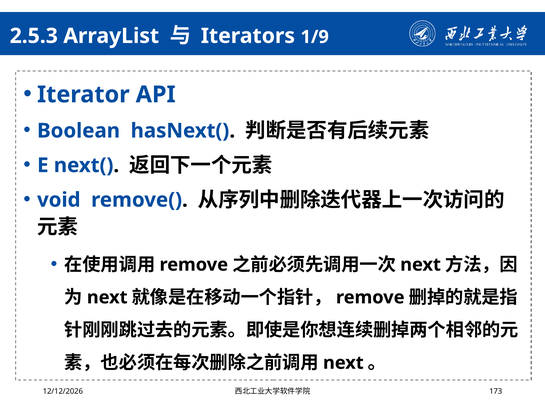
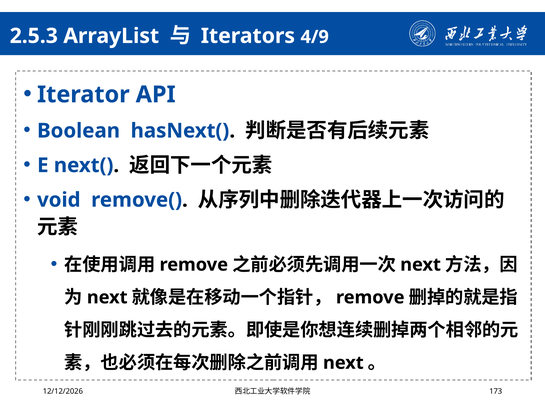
1/9: 1/9 -> 4/9 (315, 37)
